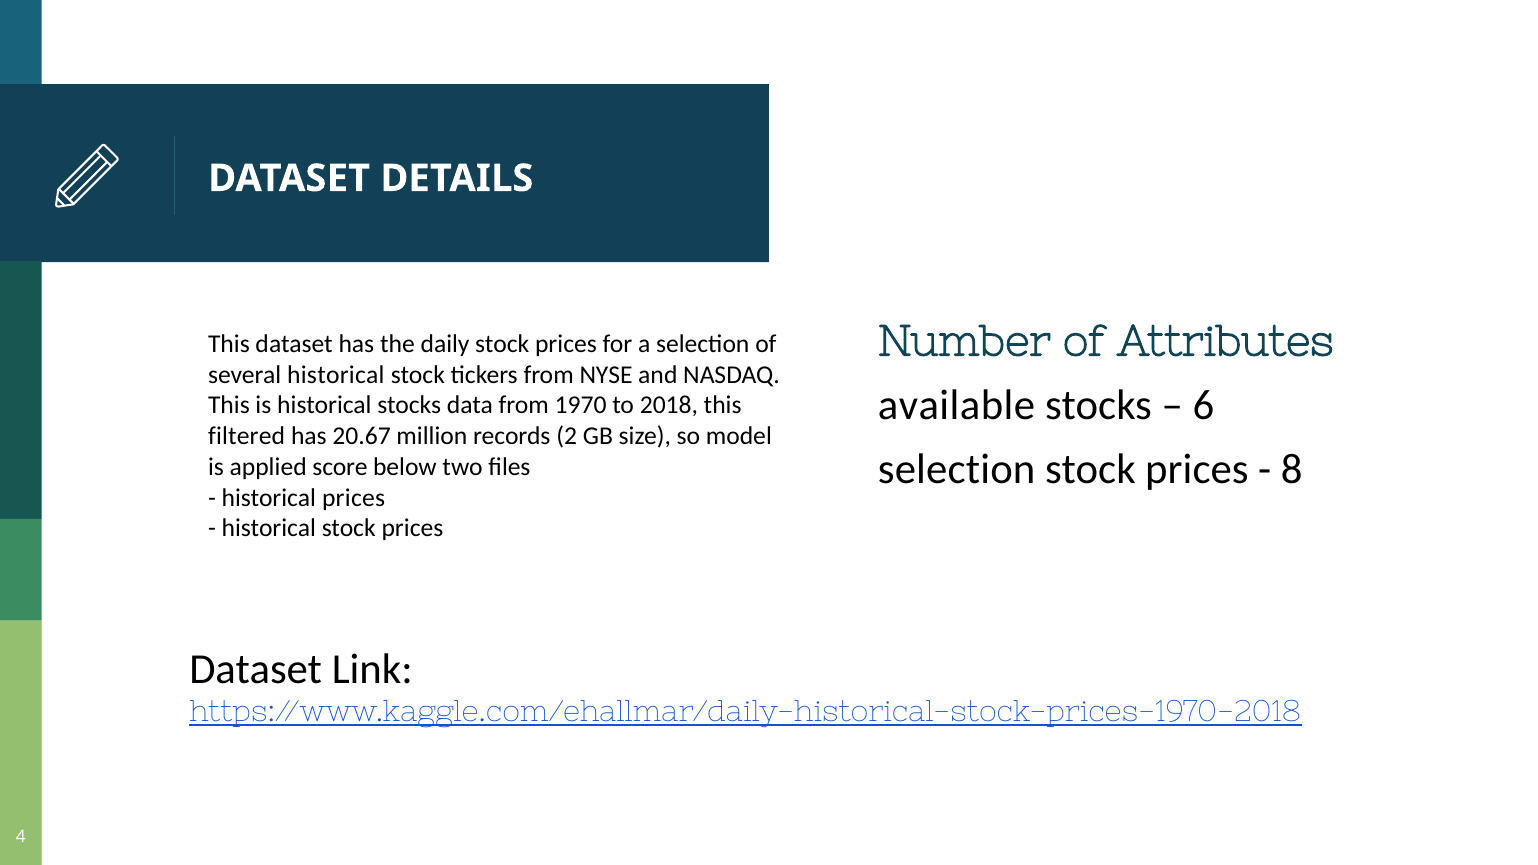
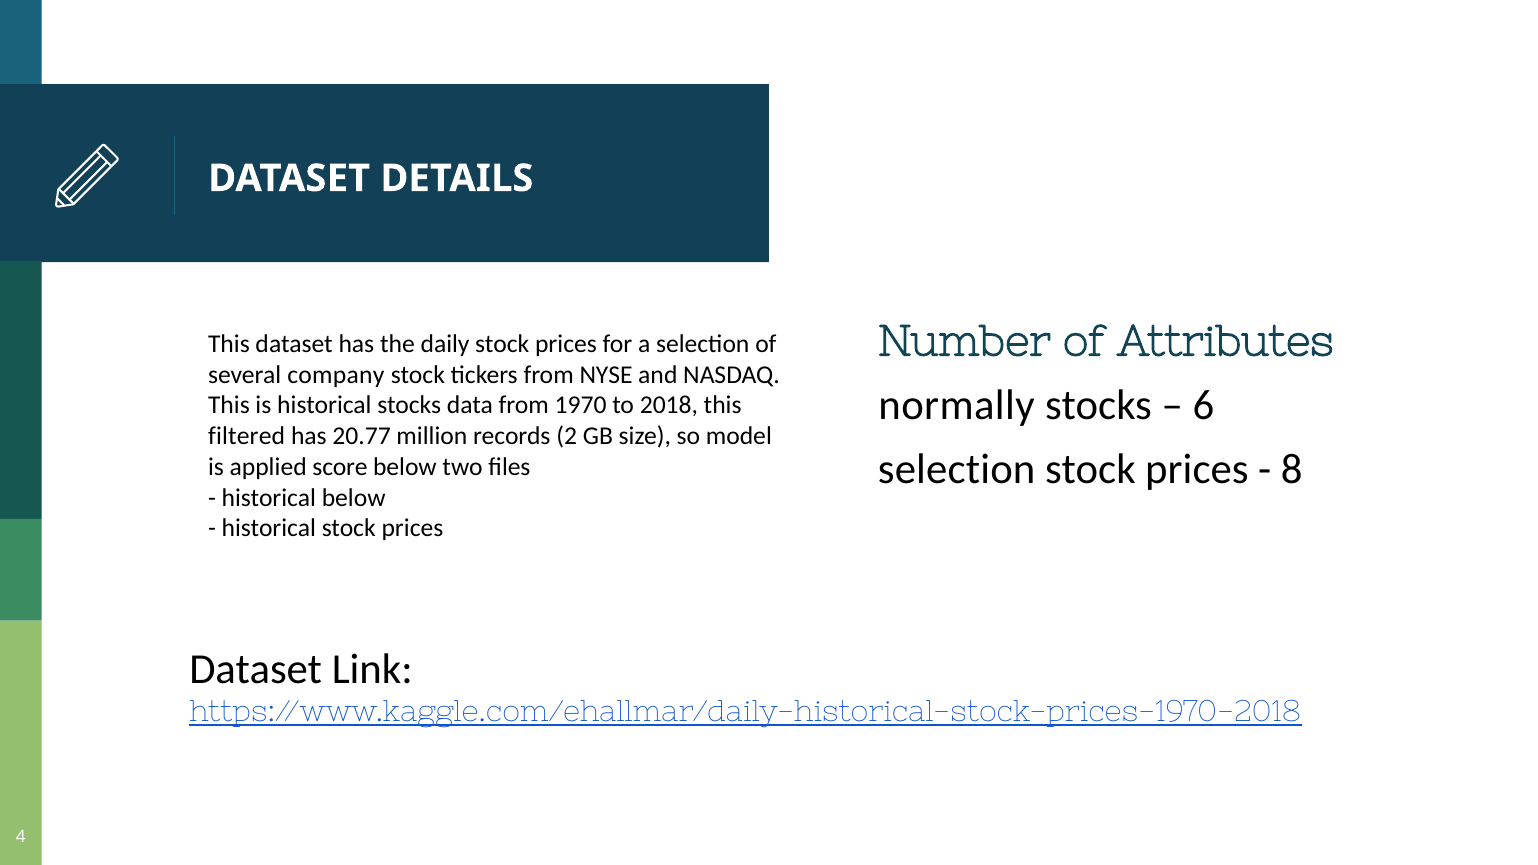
several historical: historical -> company (336, 375)
available: available -> normally (957, 405)
20.67: 20.67 -> 20.77 (362, 436)
historical prices: prices -> below (354, 498)
